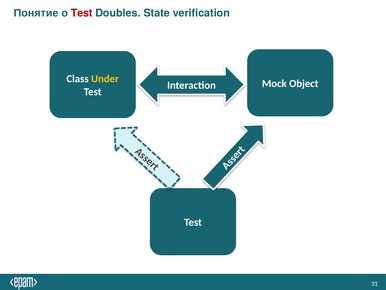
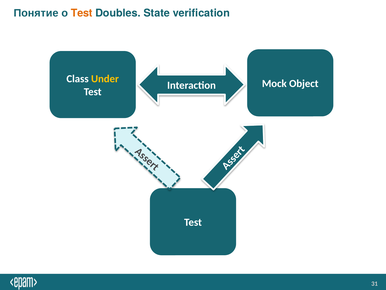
Test colour: red -> orange (82, 13)
